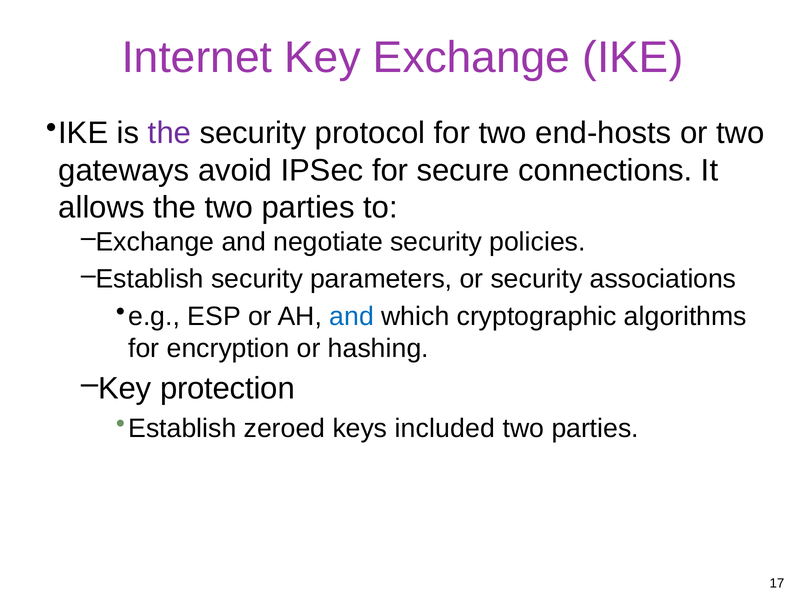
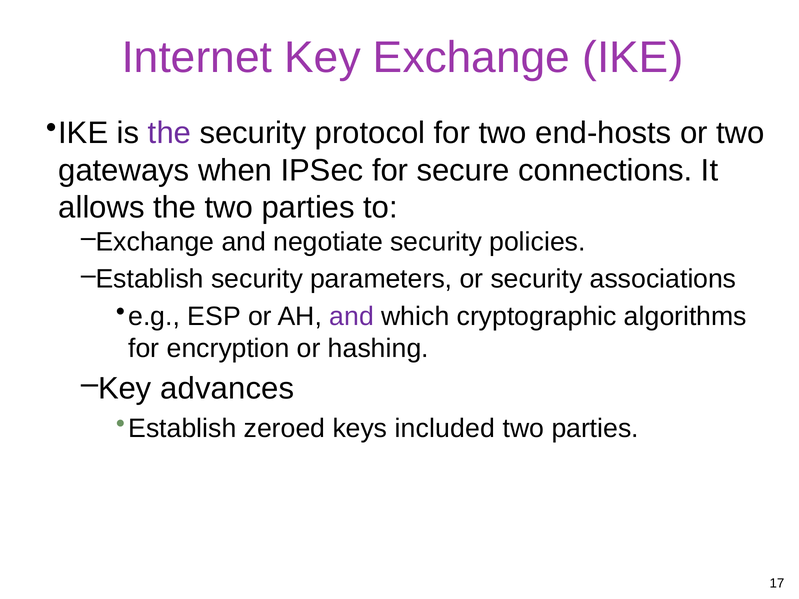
avoid: avoid -> when (235, 170)
and colour: blue -> purple (352, 317)
protection: protection -> advances (227, 389)
